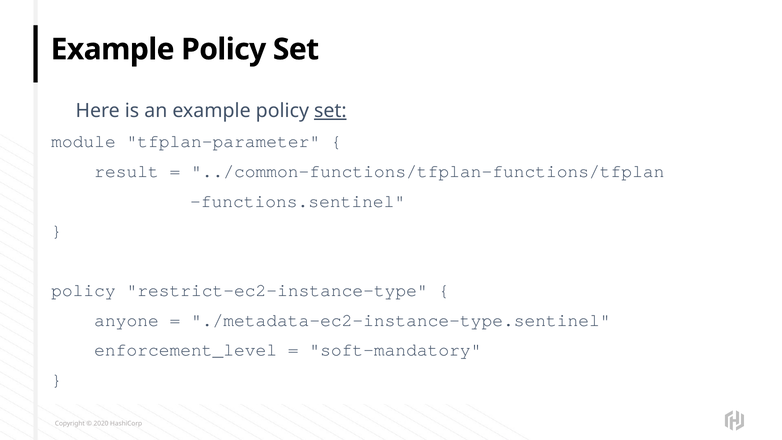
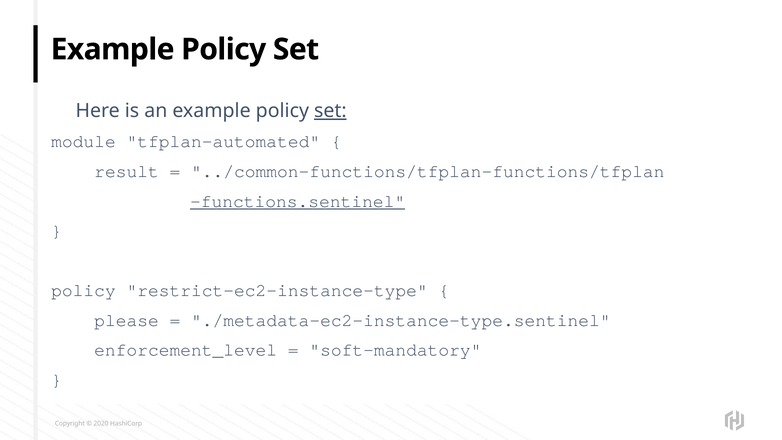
tfplan-parameter: tfplan-parameter -> tfplan-automated (223, 141)
functions.sentinel underline: none -> present (298, 201)
anyone: anyone -> please (127, 320)
